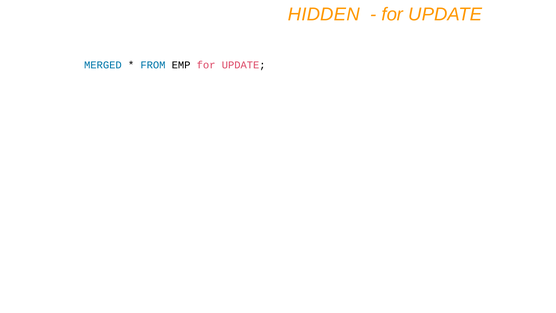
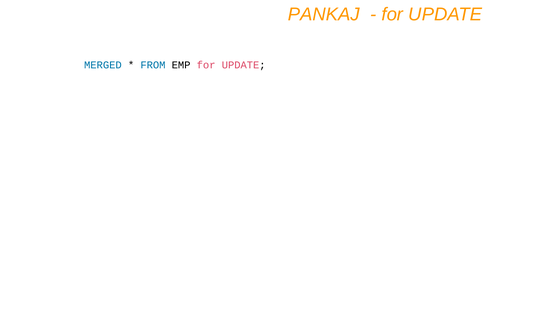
HIDDEN: HIDDEN -> PANKAJ (324, 14)
